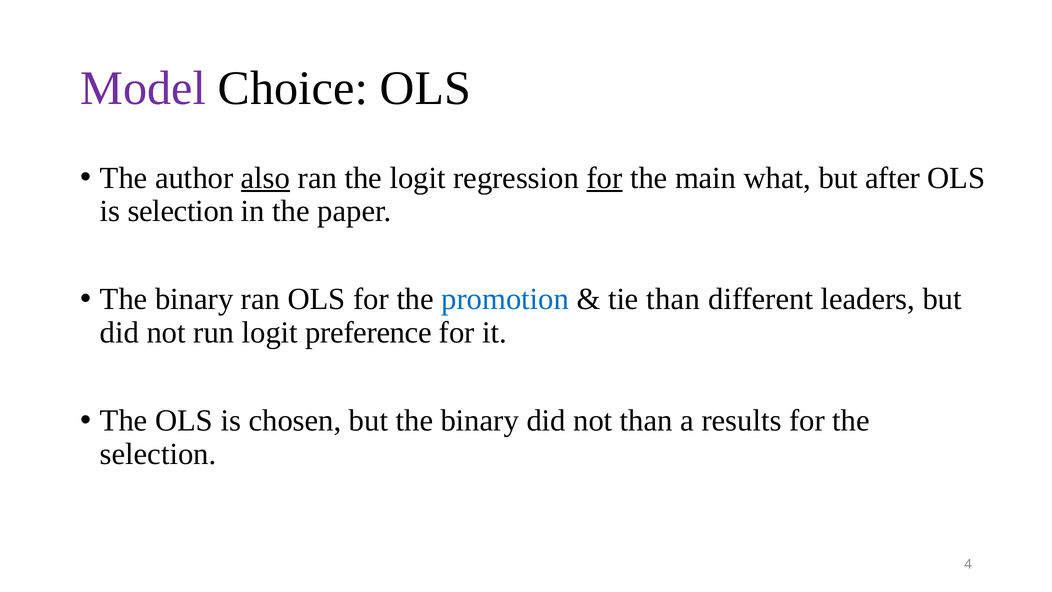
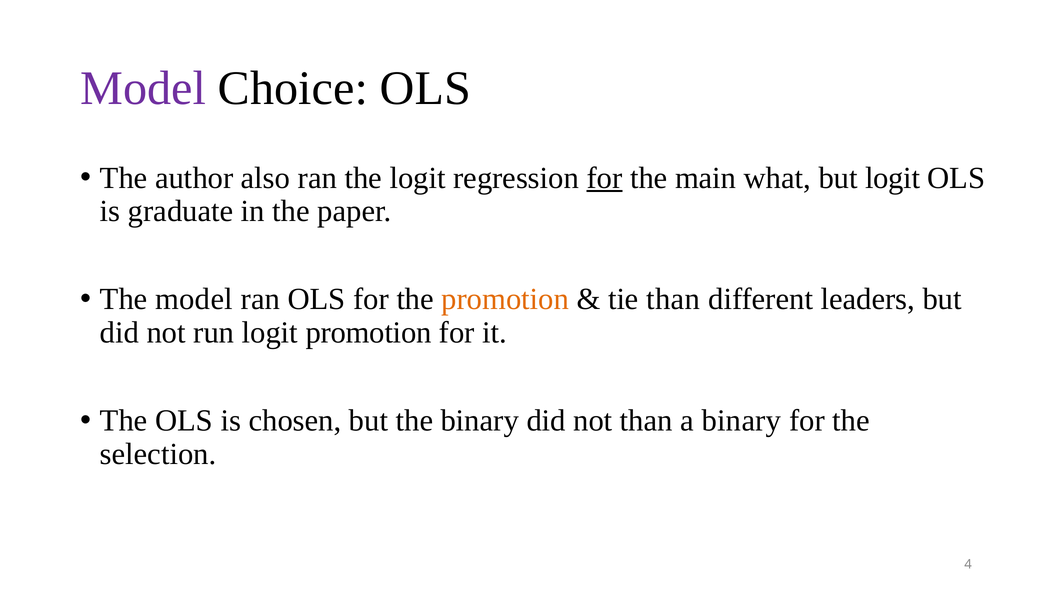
also underline: present -> none (266, 178)
but after: after -> logit (893, 178)
is selection: selection -> graduate (181, 211)
binary: binary -> model (194, 299)
promotion colour: blue -> orange (505, 299)
logit preference: preference -> promotion (369, 332)
a results: results -> binary (741, 421)
